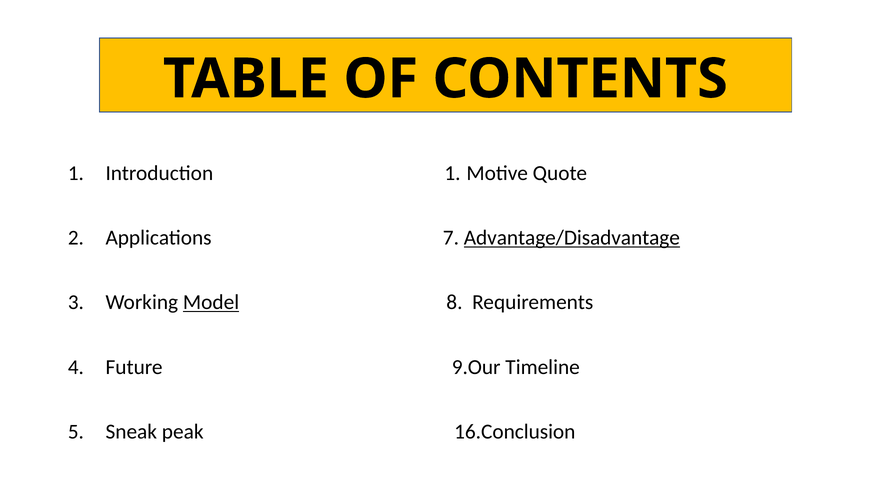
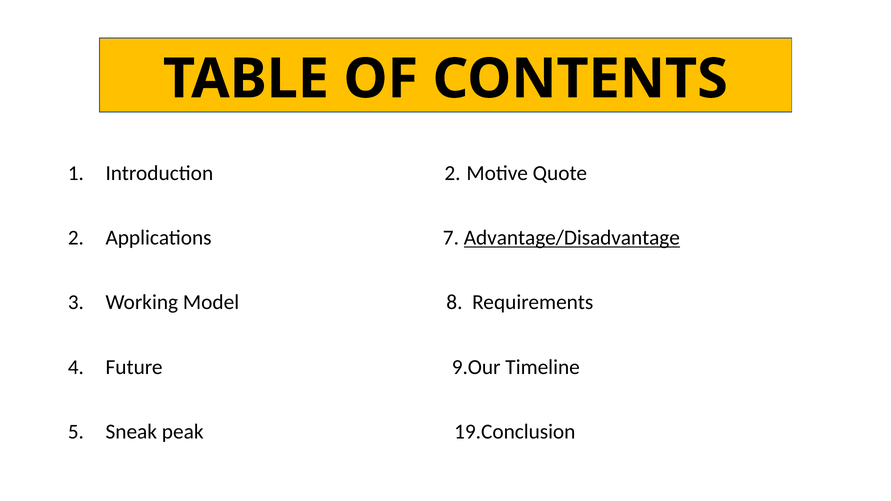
Introduction 1: 1 -> 2 (452, 173)
Model underline: present -> none (211, 303)
16.Conclusion: 16.Conclusion -> 19.Conclusion (515, 432)
